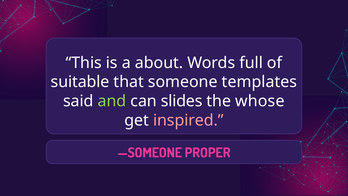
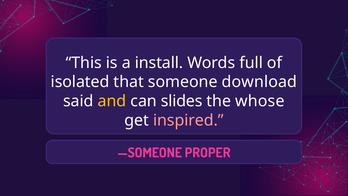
about: about -> install (159, 63)
suitable: suitable -> isolated (80, 82)
templates: templates -> download (259, 82)
and colour: light green -> yellow (112, 101)
